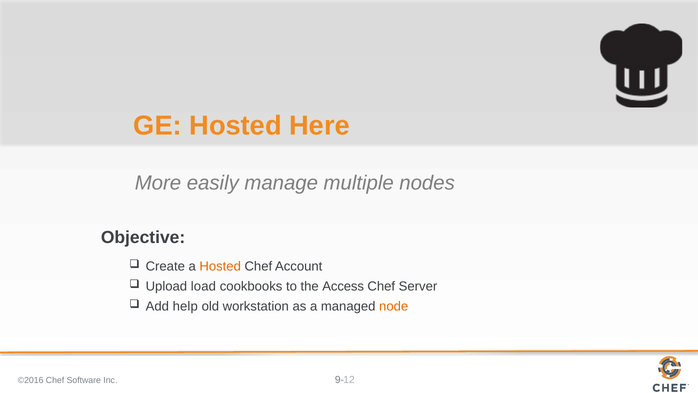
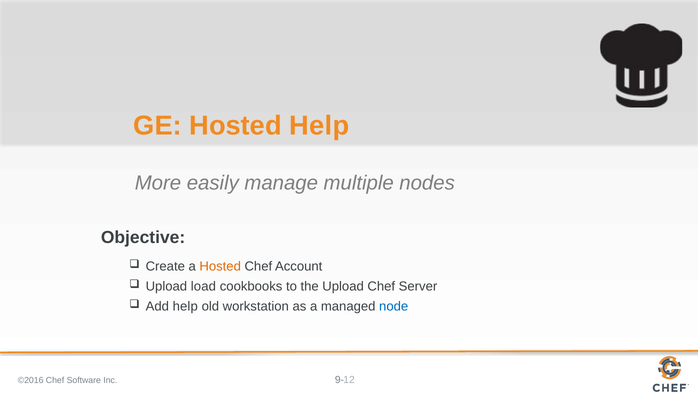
Hosted Here: Here -> Help (319, 126)
the Access: Access -> Upload (343, 286)
node colour: orange -> blue (394, 306)
